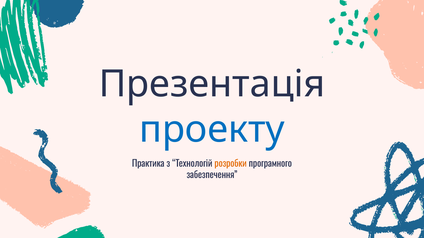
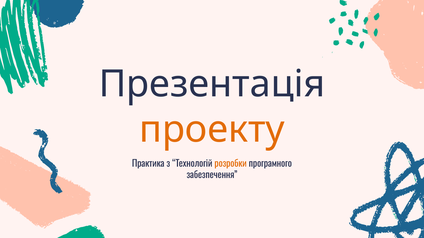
проекту colour: blue -> orange (212, 130)
